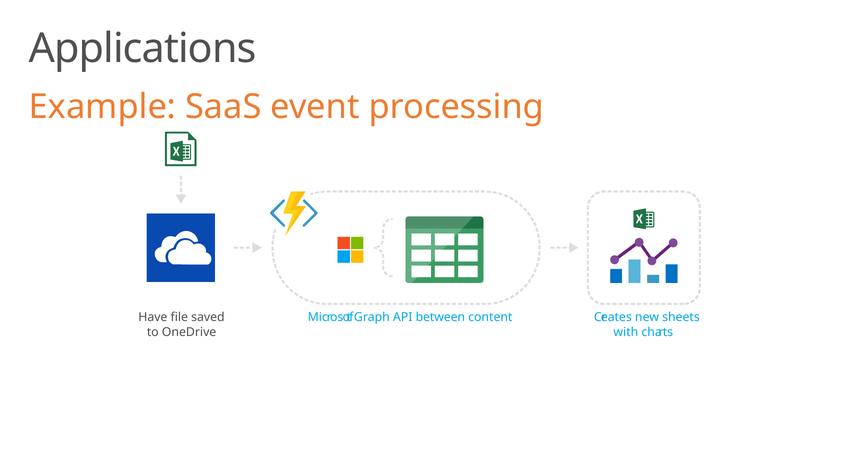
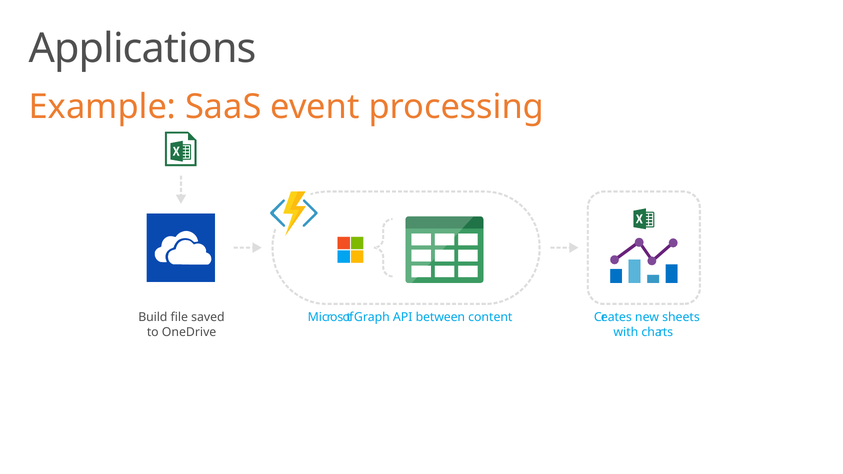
Have: Have -> Build (153, 317)
